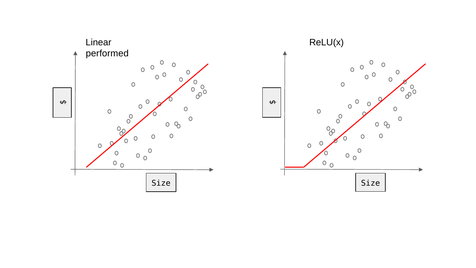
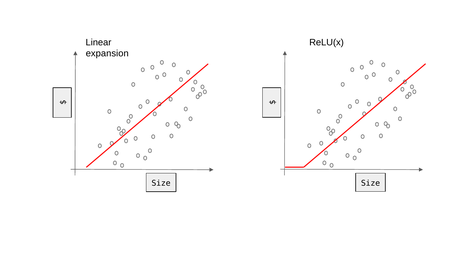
performed: performed -> expansion (107, 53)
